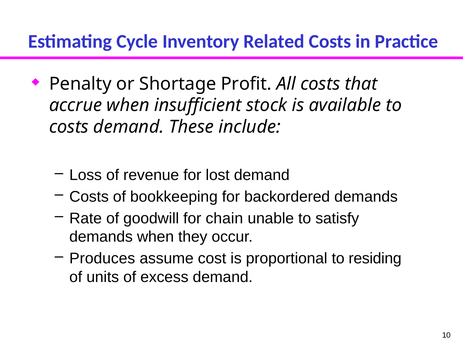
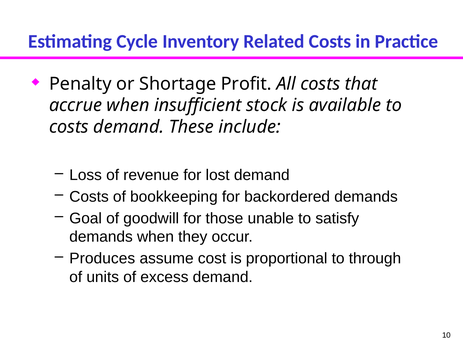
Rate: Rate -> Goal (86, 218)
chain: chain -> those (224, 218)
residing: residing -> through (375, 259)
